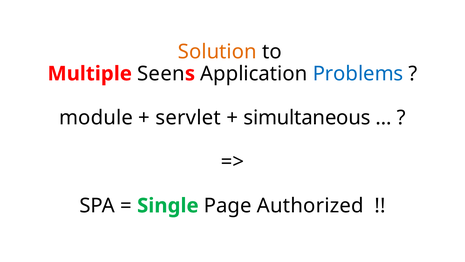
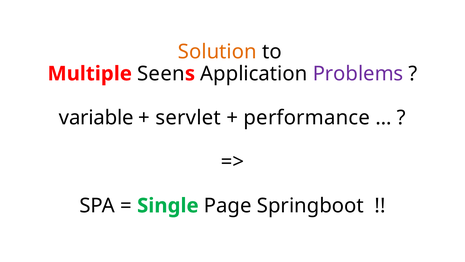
Problems colour: blue -> purple (358, 74)
module: module -> variable (96, 117)
simultaneous: simultaneous -> performance (307, 117)
Authorized: Authorized -> Springboot (310, 205)
